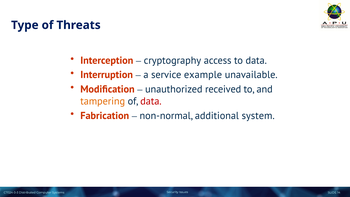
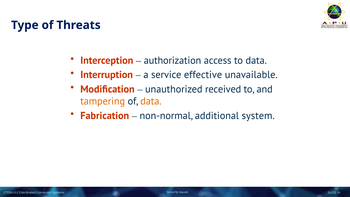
cryptography: cryptography -> authorization (172, 61)
example: example -> effective (203, 75)
data colour: red -> orange (151, 101)
